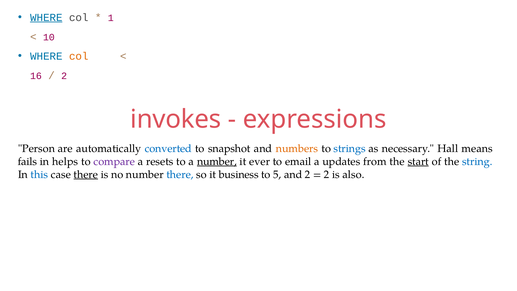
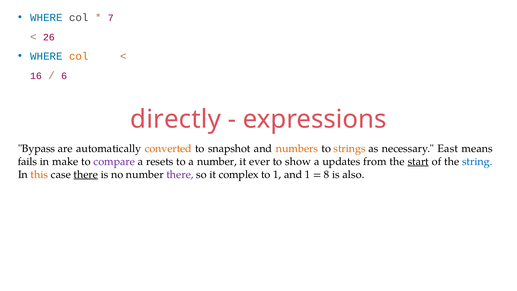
WHERE underline: present -> none (46, 17)
1: 1 -> 7 (111, 18)
10: 10 -> 26 (49, 37)
2: 2 -> 6 (64, 76)
invokes: invokes -> directly (176, 119)
Person: Person -> Bypass (37, 148)
converted colour: blue -> orange (168, 148)
strings colour: blue -> orange (350, 148)
Hall: Hall -> East (448, 148)
helps: helps -> make (65, 161)
number underline: present -> none (217, 161)
email: email -> show (298, 161)
this colour: blue -> orange (39, 174)
there colour: blue -> purple (180, 174)
business: business -> complex (239, 174)
to 5: 5 -> 1 (277, 174)
and 2: 2 -> 1 (308, 174)
2: 2 -> 8 (327, 174)
